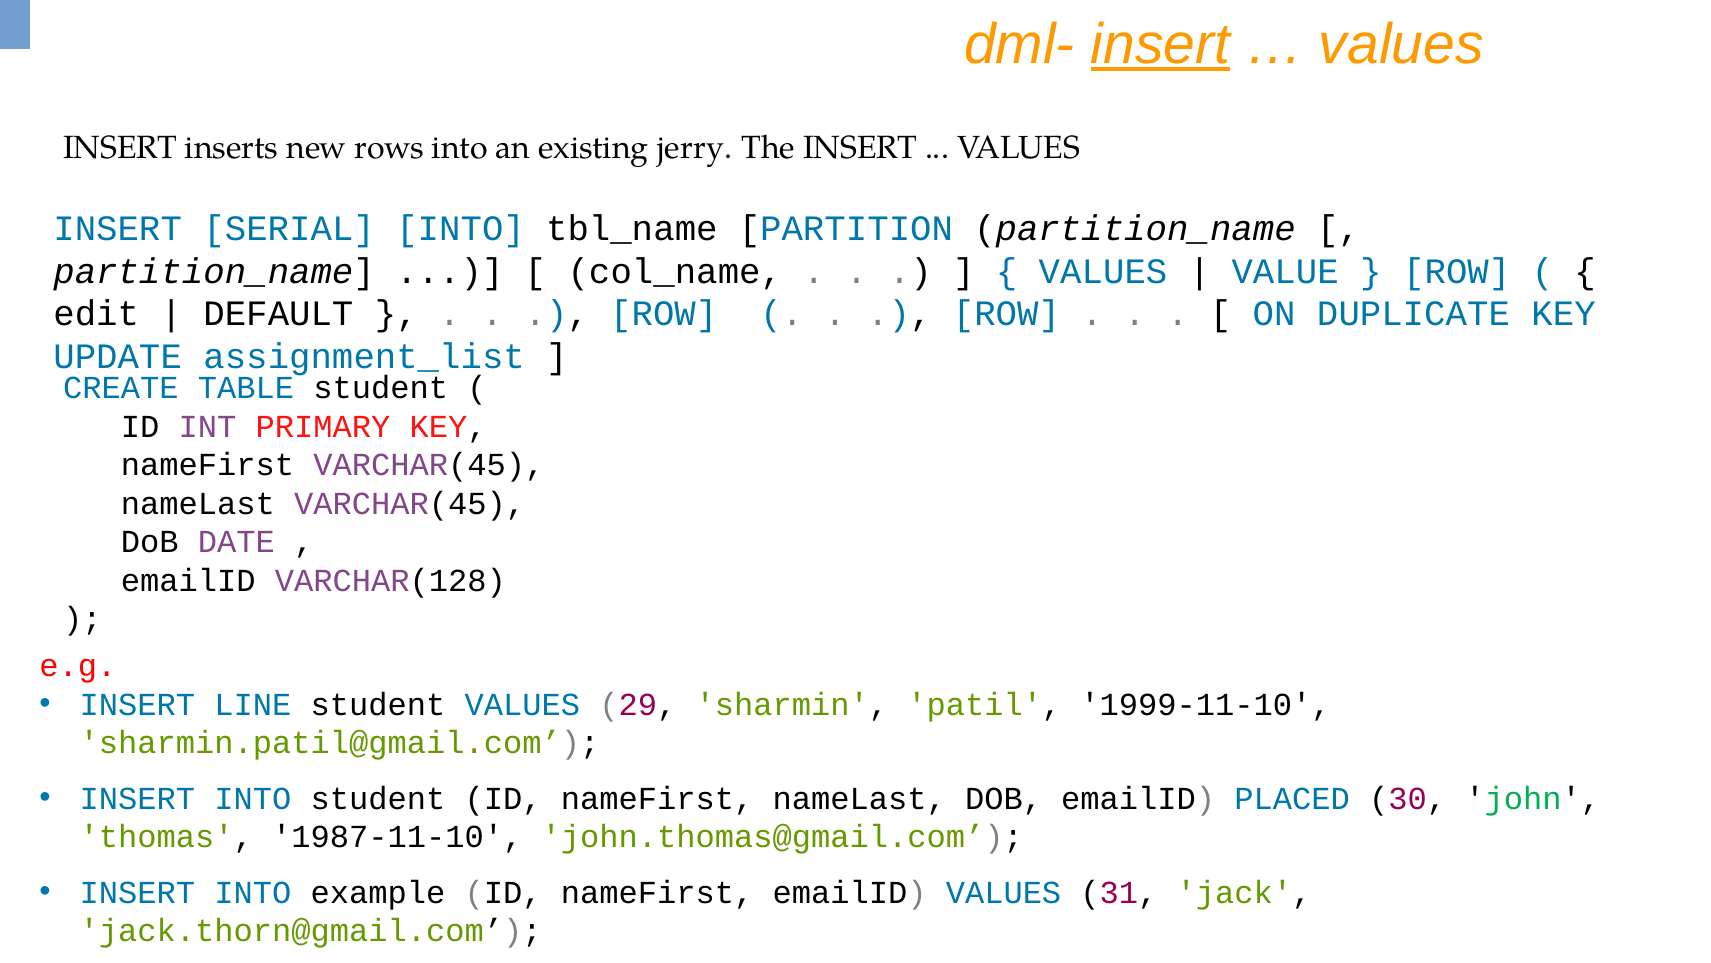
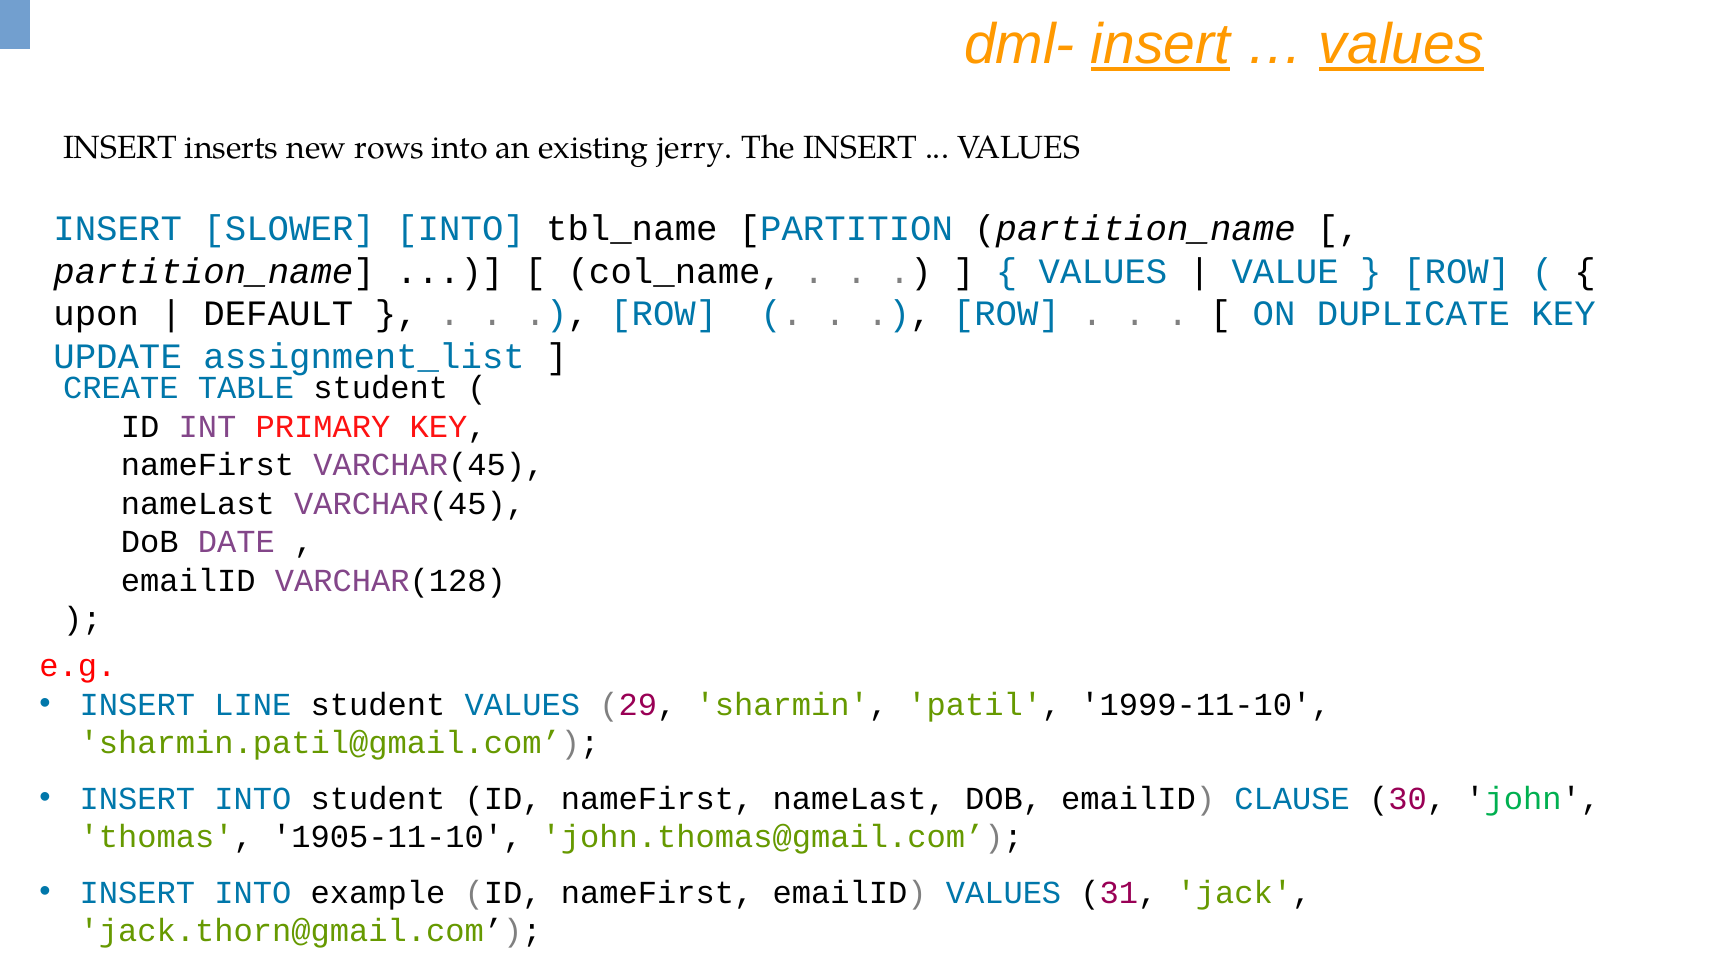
values underline: none -> present (1401, 45)
SERIAL: SERIAL -> SLOWER (289, 228)
edit: edit -> upon (96, 314)
PLACED: PLACED -> CLAUSE (1292, 798)
1987-11-10: 1987-11-10 -> 1905-11-10 (397, 837)
